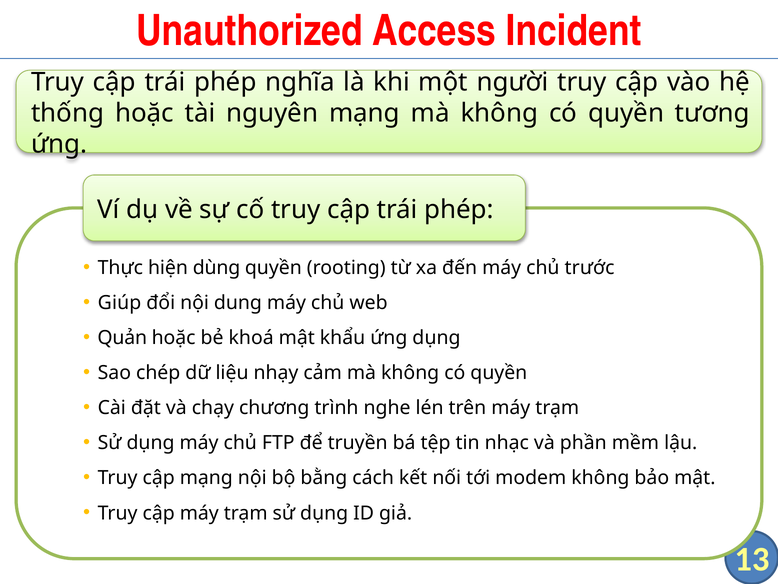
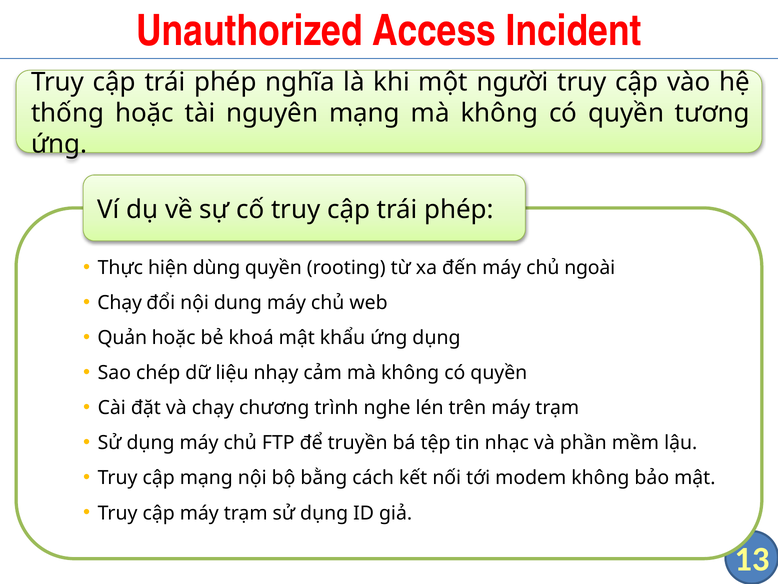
trước: trước -> ngoài (590, 268)
Giúp: Giúp -> Chạy (120, 303)
